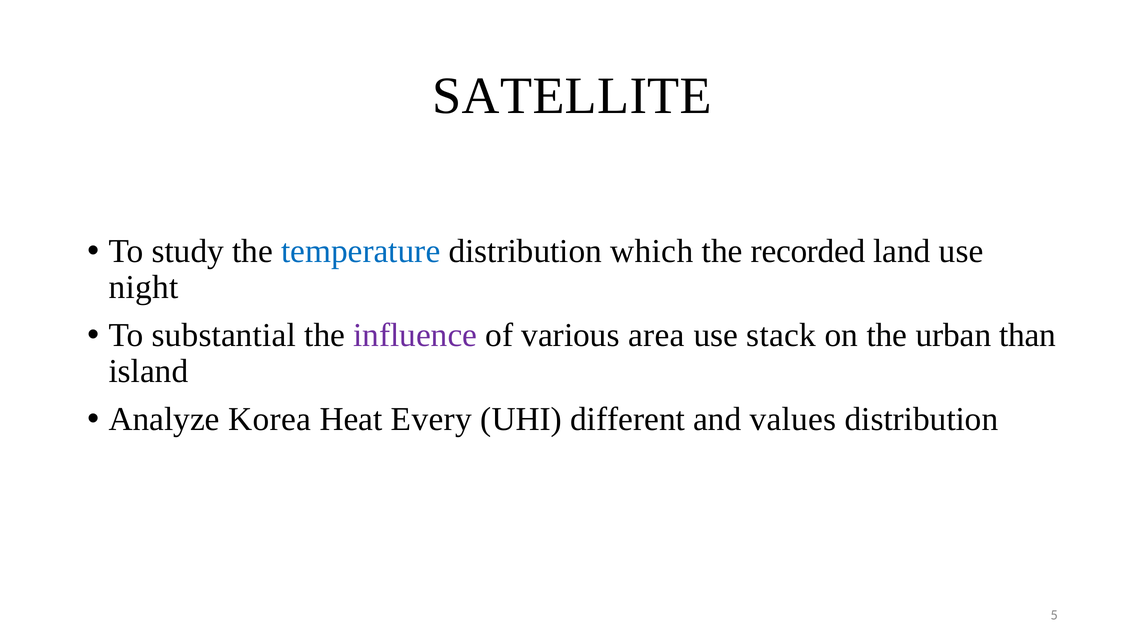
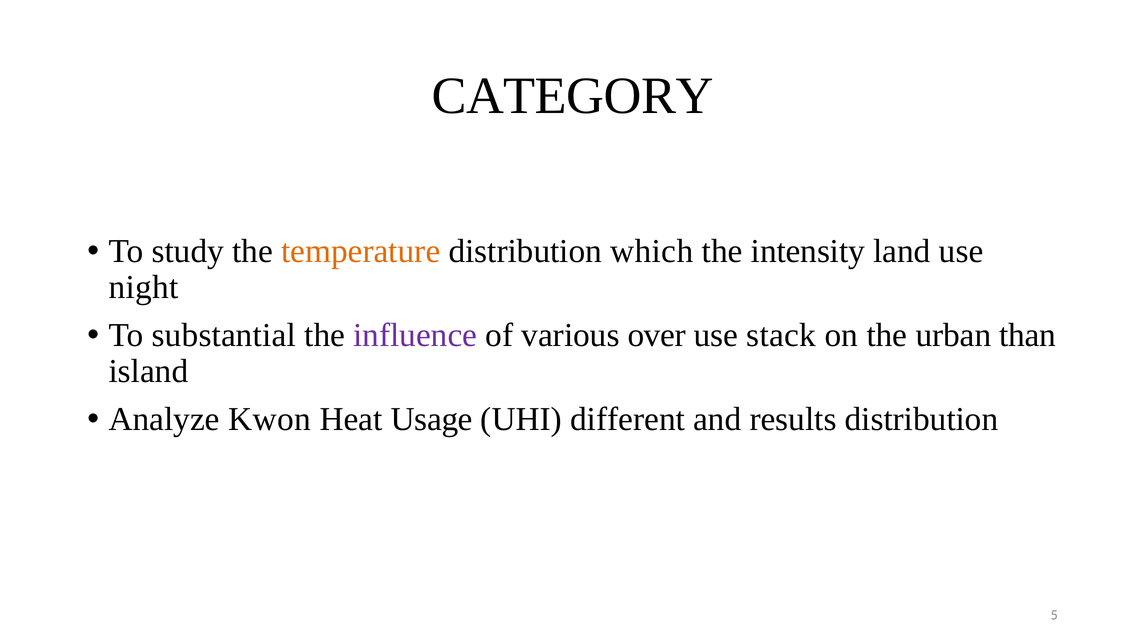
SATELLITE: SATELLITE -> CATEGORY (573, 96)
temperature colour: blue -> orange (361, 251)
recorded: recorded -> intensity (808, 251)
area: area -> over (657, 335)
Korea: Korea -> Kwon (269, 419)
Every: Every -> Usage (432, 419)
values: values -> results (793, 419)
